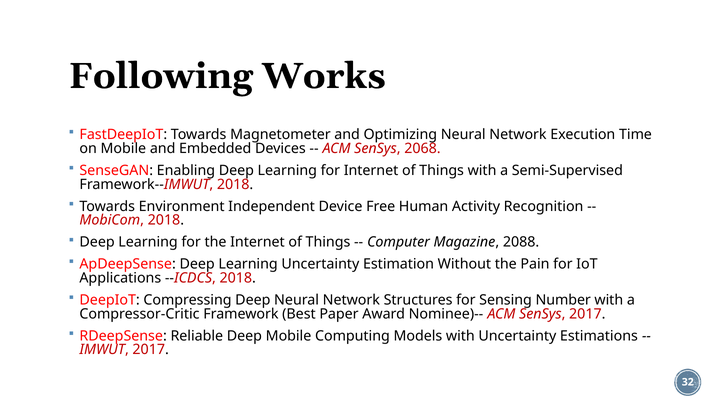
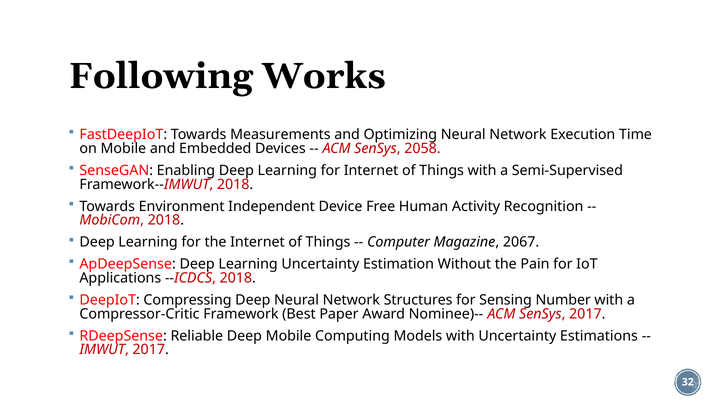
Magnetometer: Magnetometer -> Measurements (280, 135)
2068: 2068 -> 2058 (422, 148)
2088: 2088 -> 2067 (521, 242)
